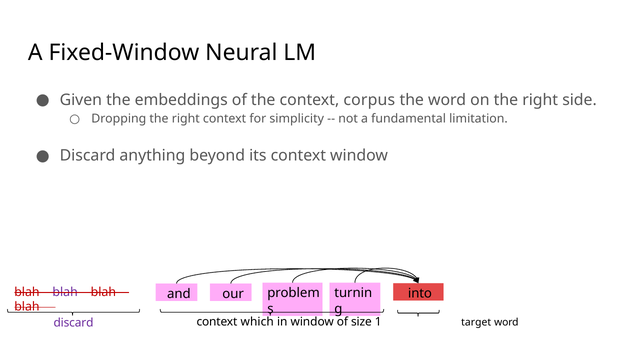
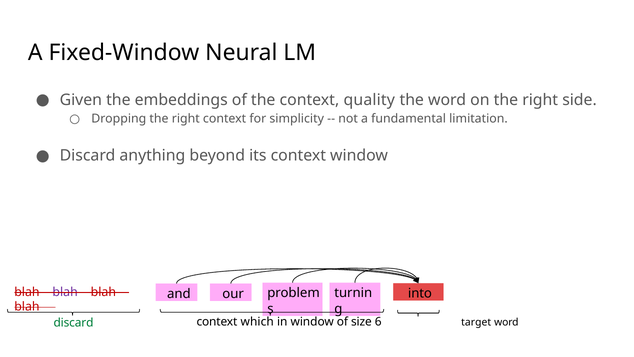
corpus: corpus -> quality (369, 100)
1: 1 -> 6 (378, 322)
discard colour: purple -> green (73, 323)
